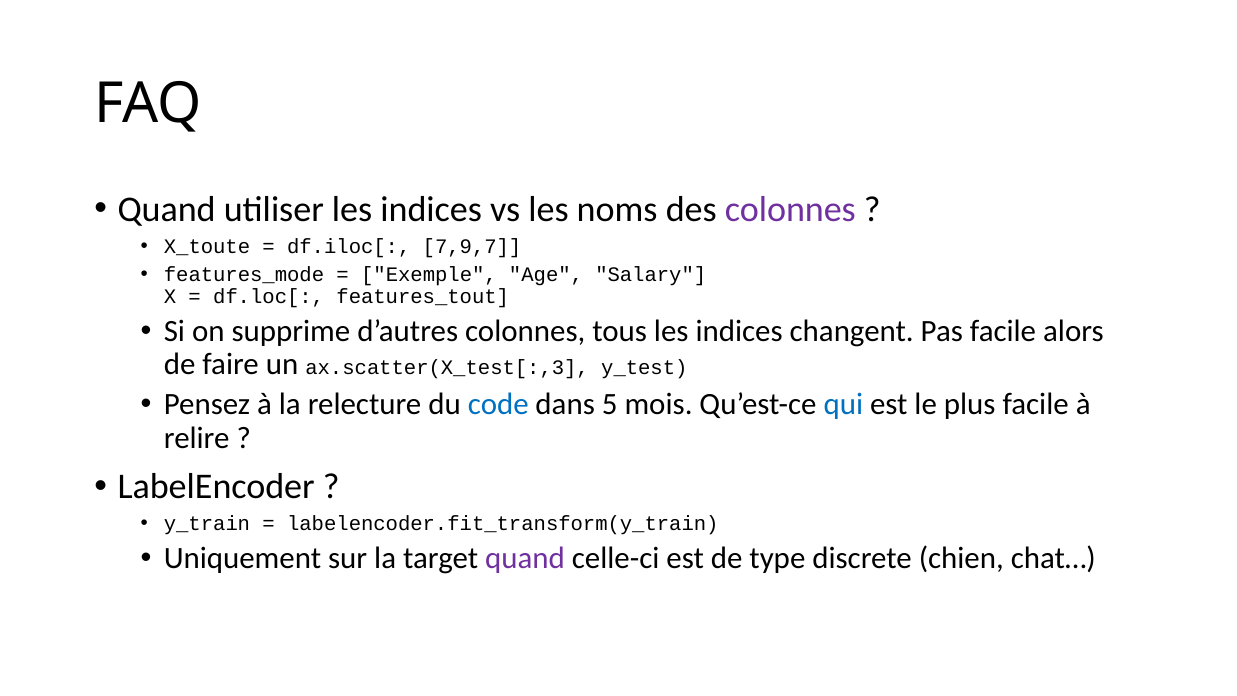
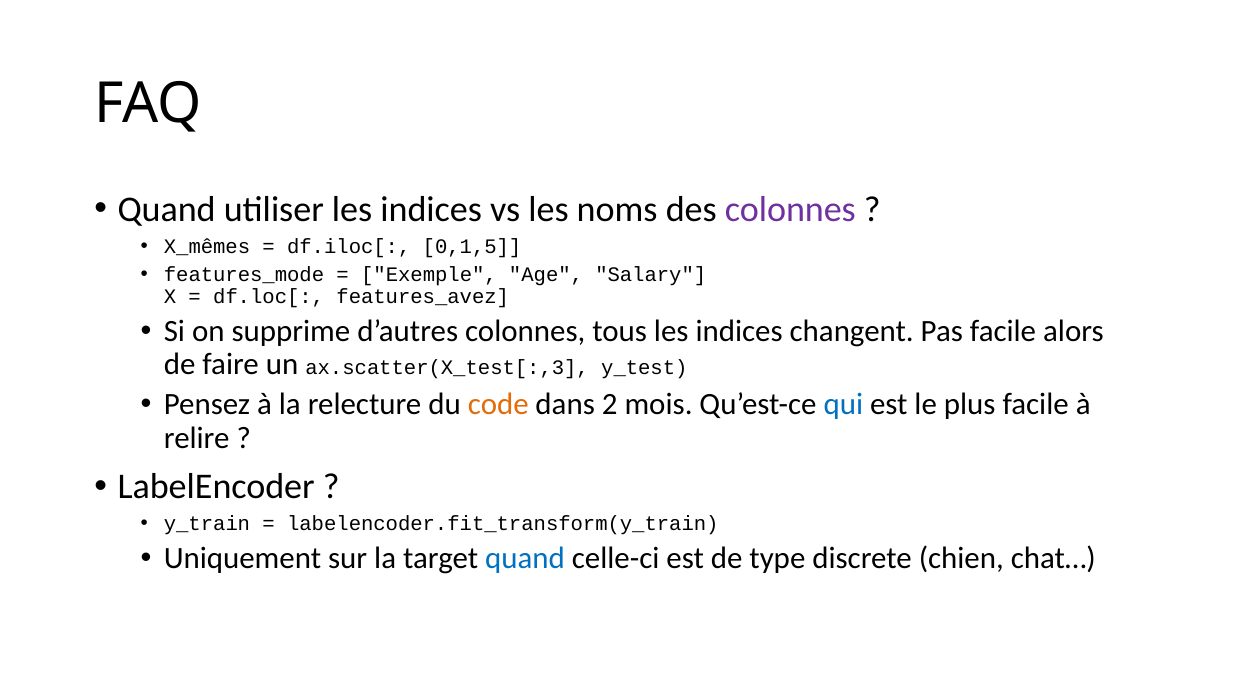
X_toute: X_toute -> X_mêmes (207, 246)
7,9,7: 7,9,7 -> 0,1,5 (472, 246)
features_tout: features_tout -> features_avez (423, 297)
code colour: blue -> orange (498, 404)
5: 5 -> 2 (610, 404)
quand colour: purple -> blue (525, 558)
